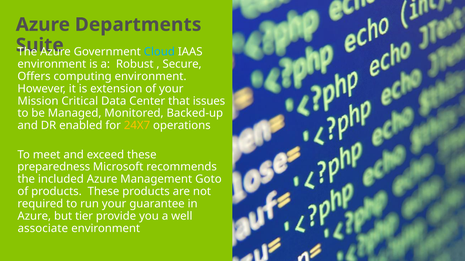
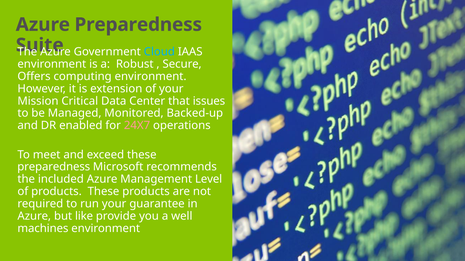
Azure Departments: Departments -> Preparedness (138, 25)
24X7 colour: yellow -> pink (137, 126)
Goto: Goto -> Level (209, 180)
tier: tier -> like (84, 216)
associate: associate -> machines (43, 229)
